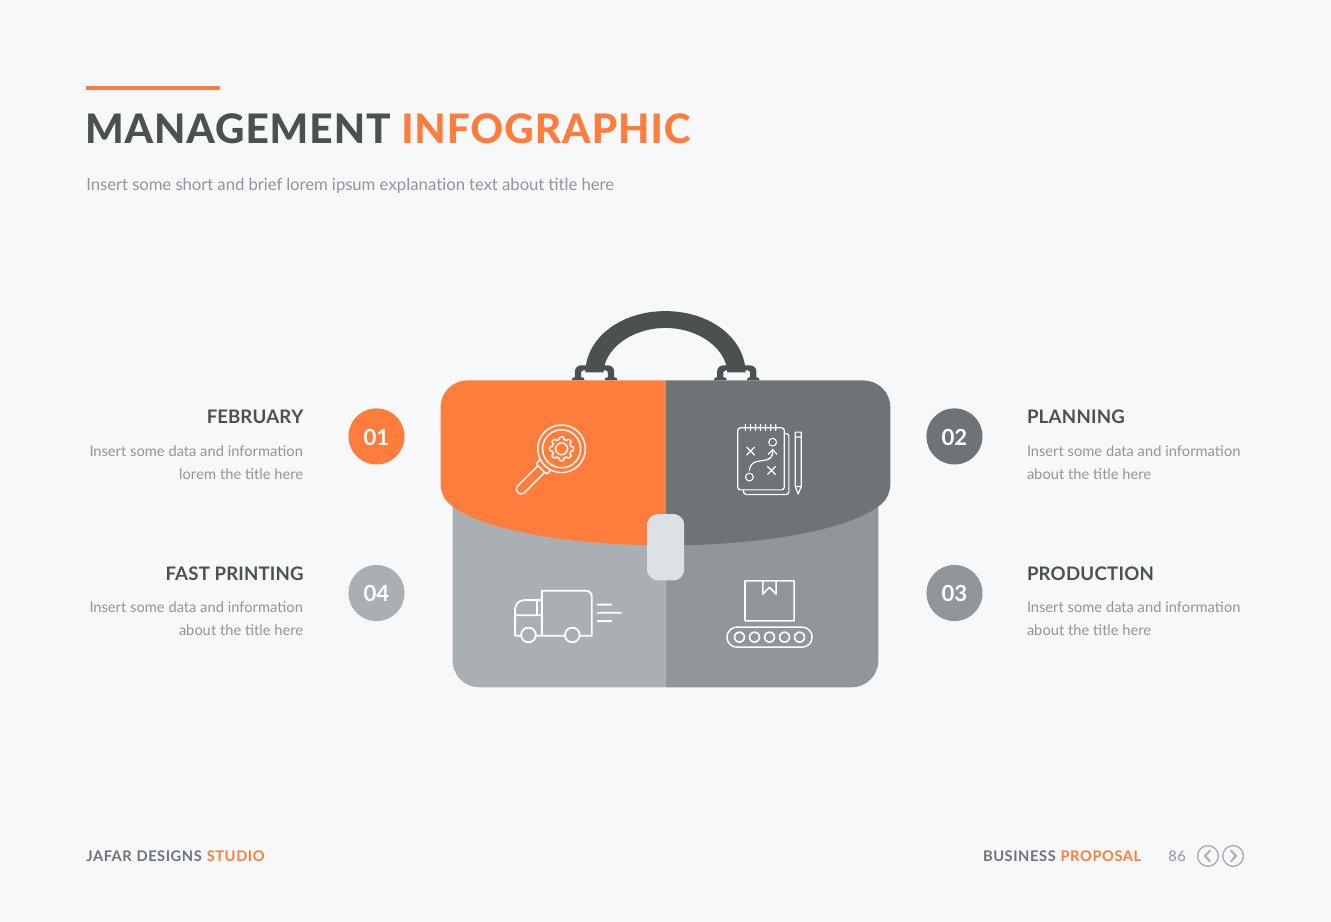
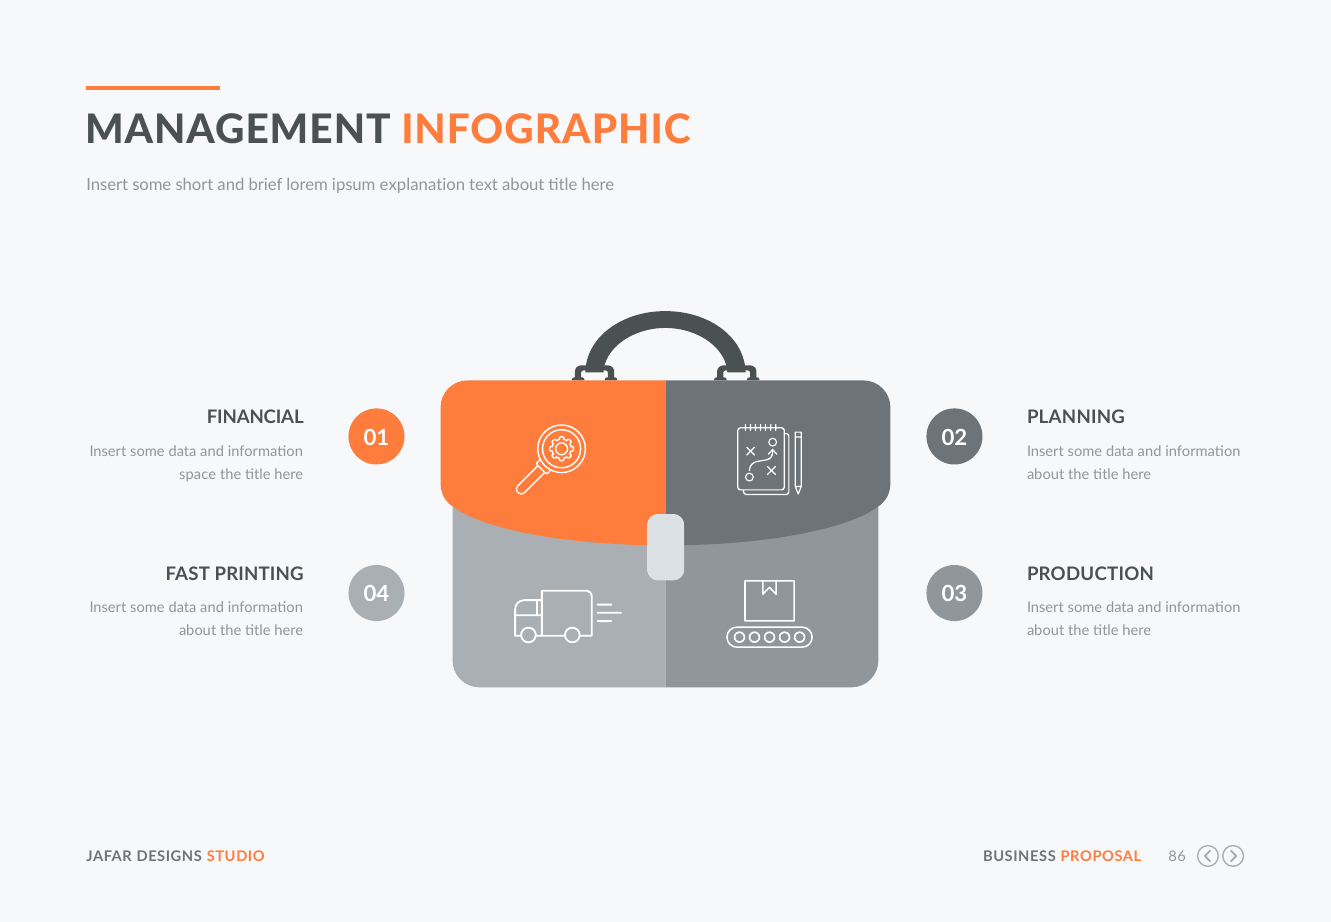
FEBRUARY: FEBRUARY -> FINANCIAL (255, 417)
lorem: lorem -> space (198, 474)
